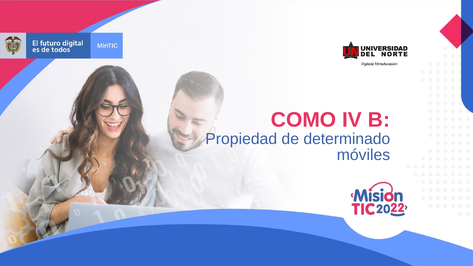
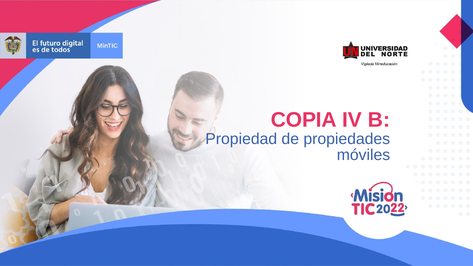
COMO: COMO -> COPIA (304, 120)
determinado: determinado -> propiedades (347, 139)
